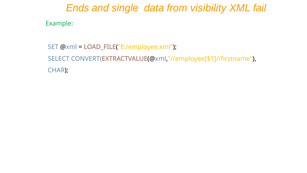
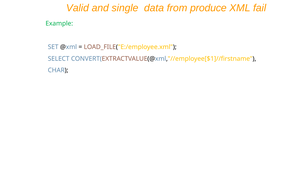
Ends: Ends -> Valid (77, 8)
visibility: visibility -> produce (208, 8)
